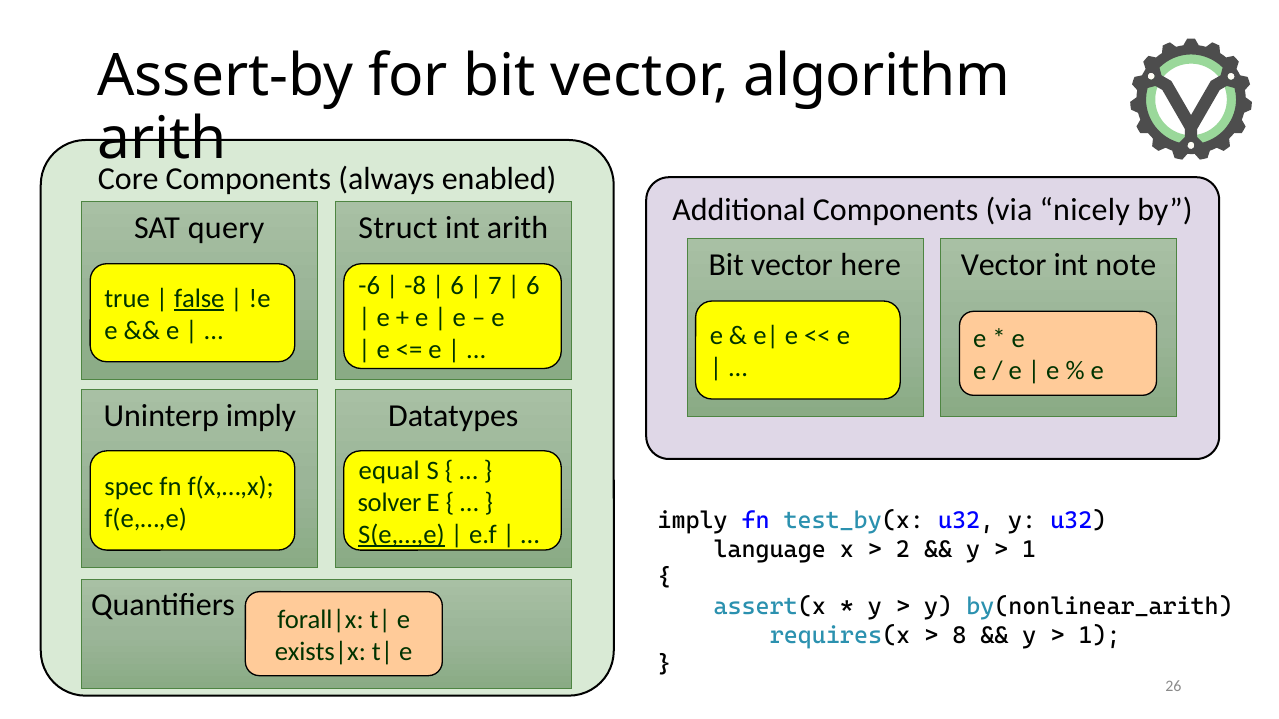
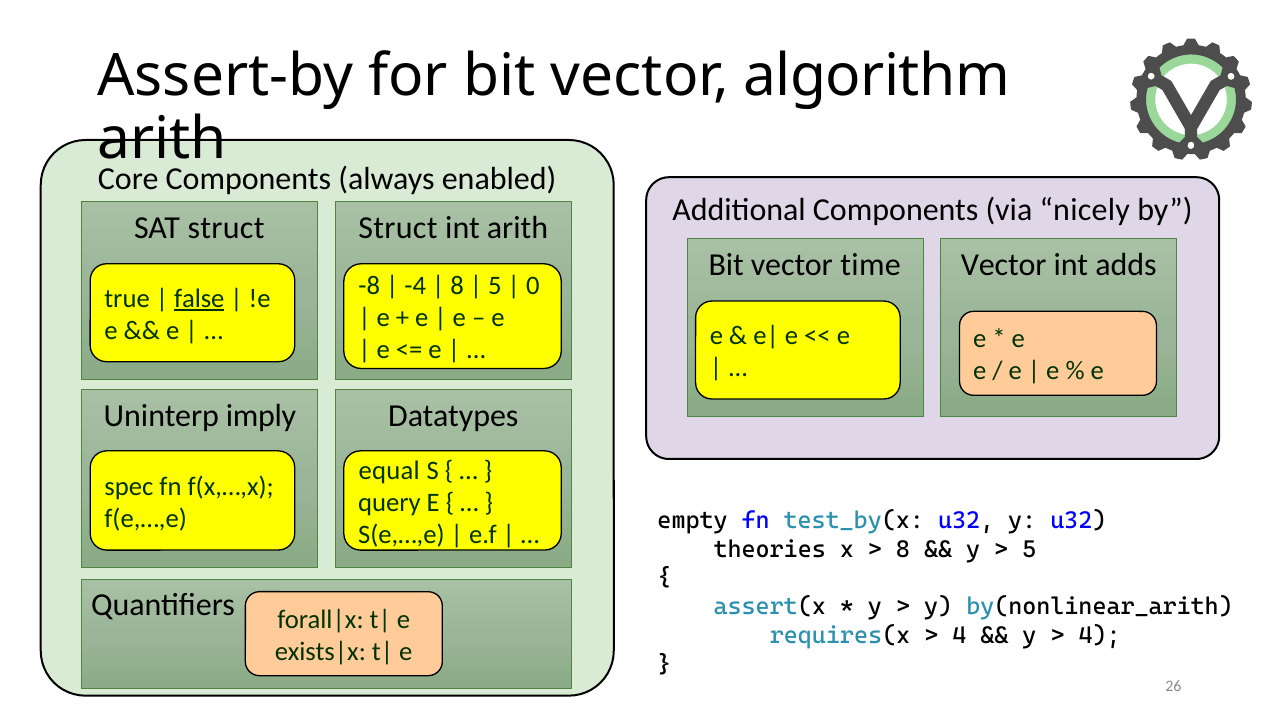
SAT query: query -> struct (226, 228)
here: here -> time (871, 265)
note: note -> adds (1126, 265)
-6: -6 -> -8 (369, 286)
-8: -8 -> -4 (415, 286)
6: 6 -> 8 (457, 286)
7: 7 -> 5 (495, 286)
6: 6 -> 0 (533, 286)
solver: solver -> query (389, 503)
imply: imply -> empty (693, 521)
S(e,…,e underline: present -> none (401, 535)
language: language -> theories (770, 550)
2: 2 -> 8 (903, 550)
1: 1 -> 5 (1029, 550)
8: 8 -> 4 (959, 636)
1: 1 -> 4 (1100, 636)
